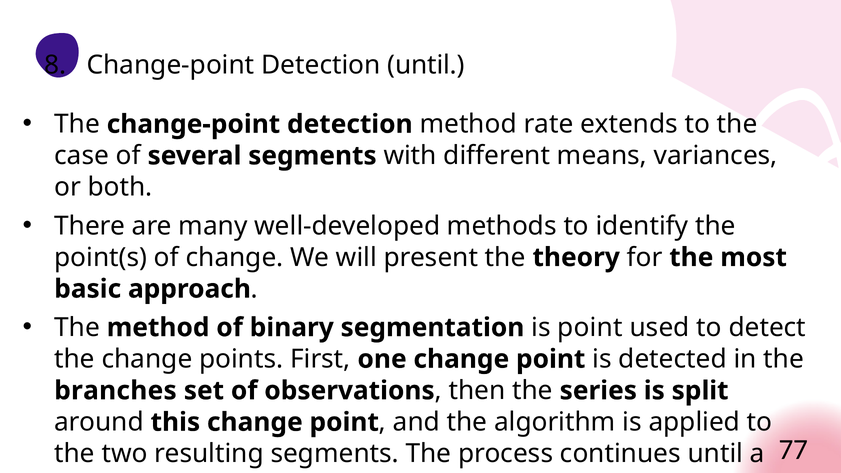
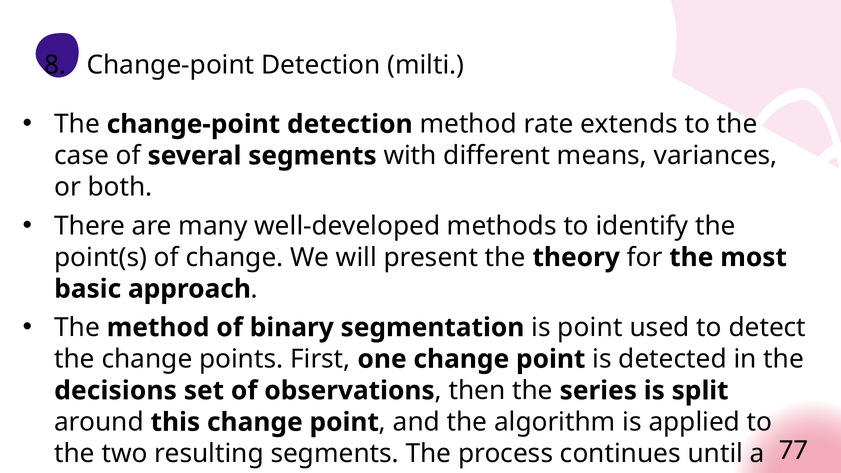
Detection until: until -> milti (426, 65)
branches: branches -> decisions (116, 391)
